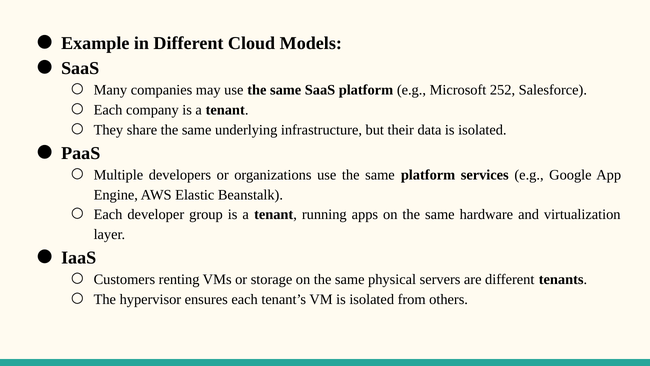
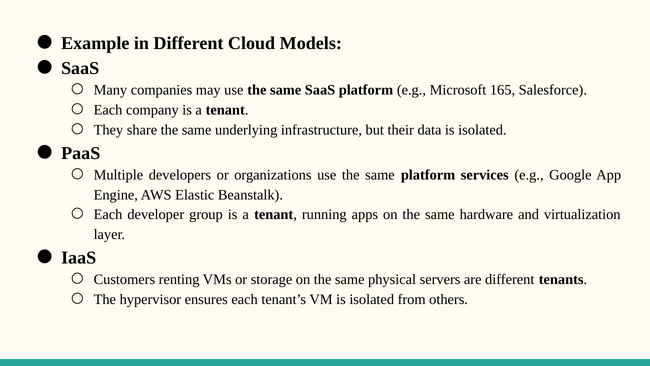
252: 252 -> 165 (502, 90)
